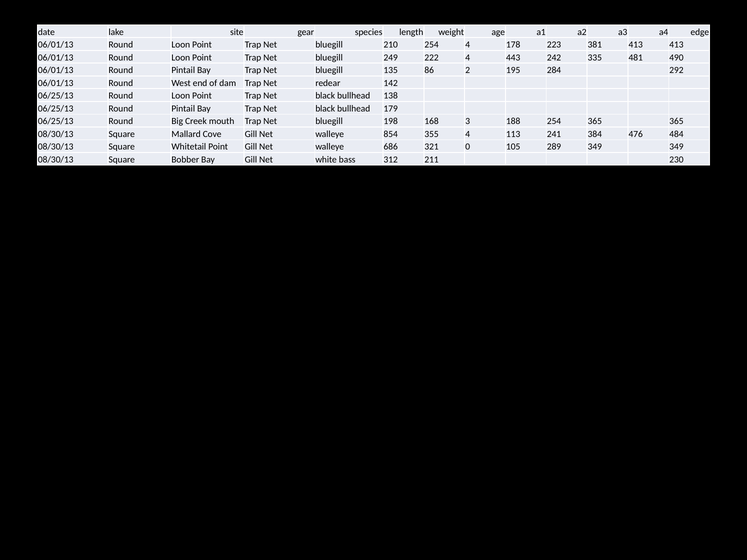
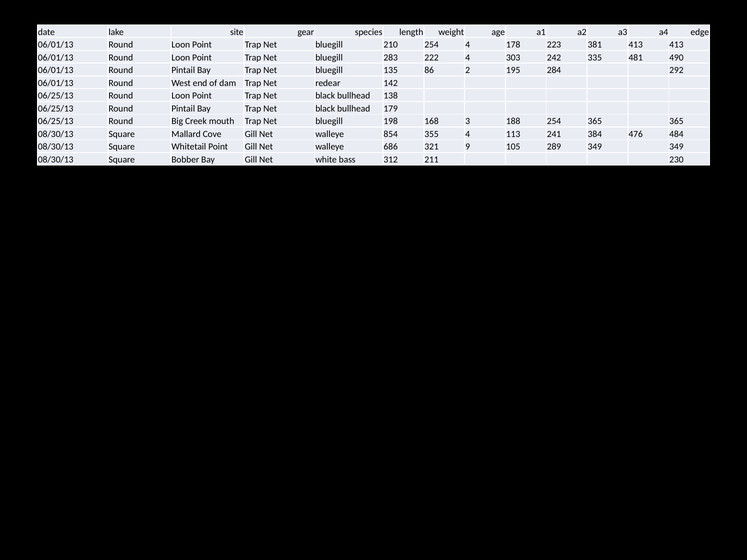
249: 249 -> 283 (391, 58)
443: 443 -> 303 (513, 58)
0: 0 -> 9 (468, 147)
